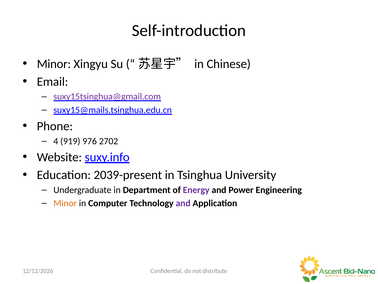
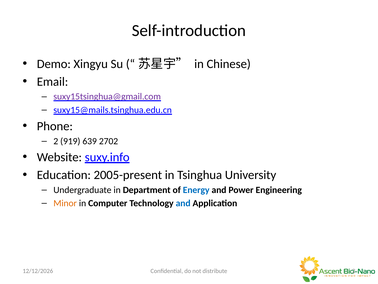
Minor: Minor -> Demo (54, 64)
4: 4 -> 2 (56, 141)
976: 976 -> 639 (90, 141)
2039-present: 2039-present -> 2005-present (128, 175)
Energy colour: purple -> blue (196, 190)
and colour: purple -> blue (183, 203)
